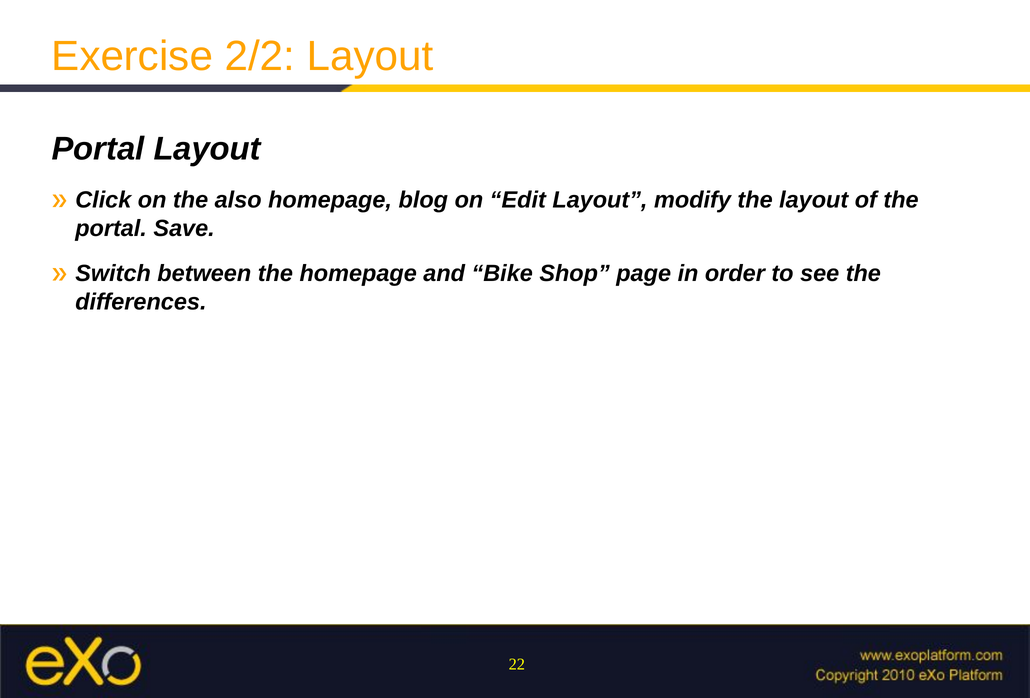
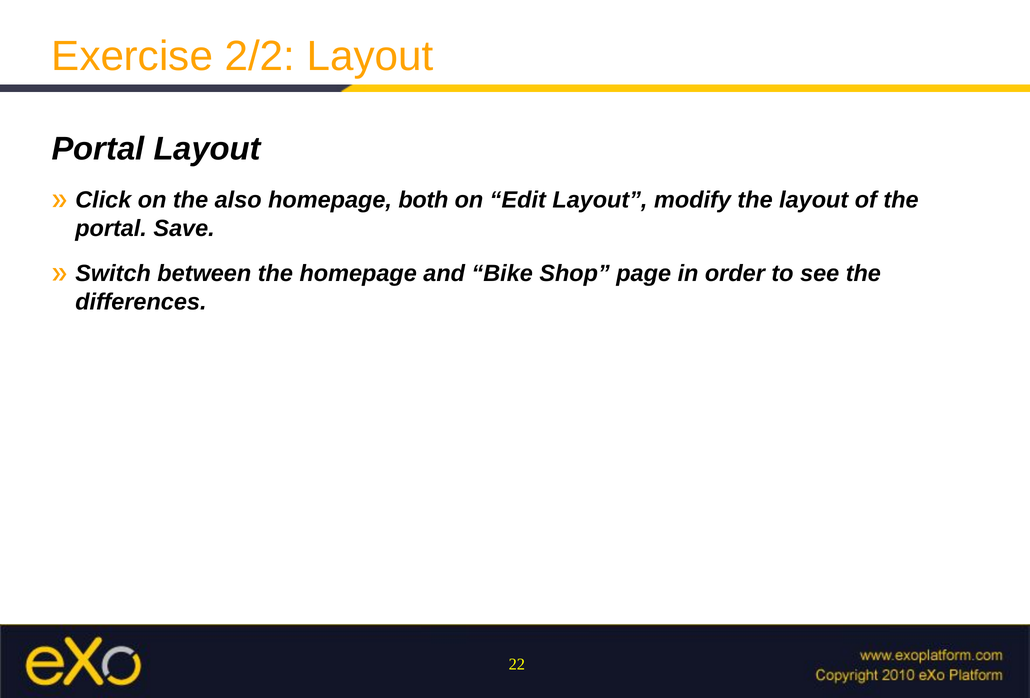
blog: blog -> both (423, 200)
